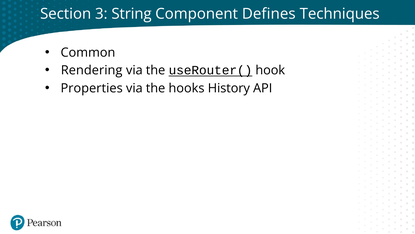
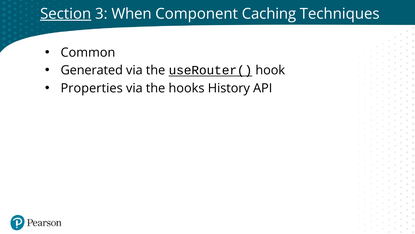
Section underline: none -> present (66, 14)
String: String -> When (132, 14)
Defines: Defines -> Caching (269, 14)
Rendering: Rendering -> Generated (92, 70)
